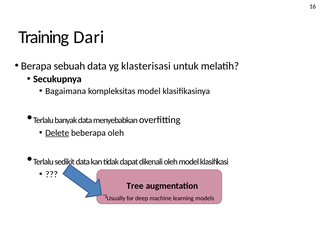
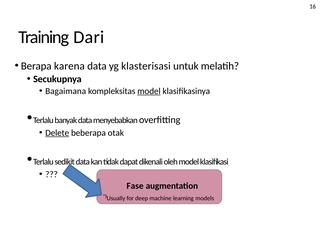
sebuah: sebuah -> karena (69, 66)
model underline: none -> present (149, 91)
beberapa oleh: oleh -> otak (116, 133)
Tree: Tree -> Fase (135, 186)
